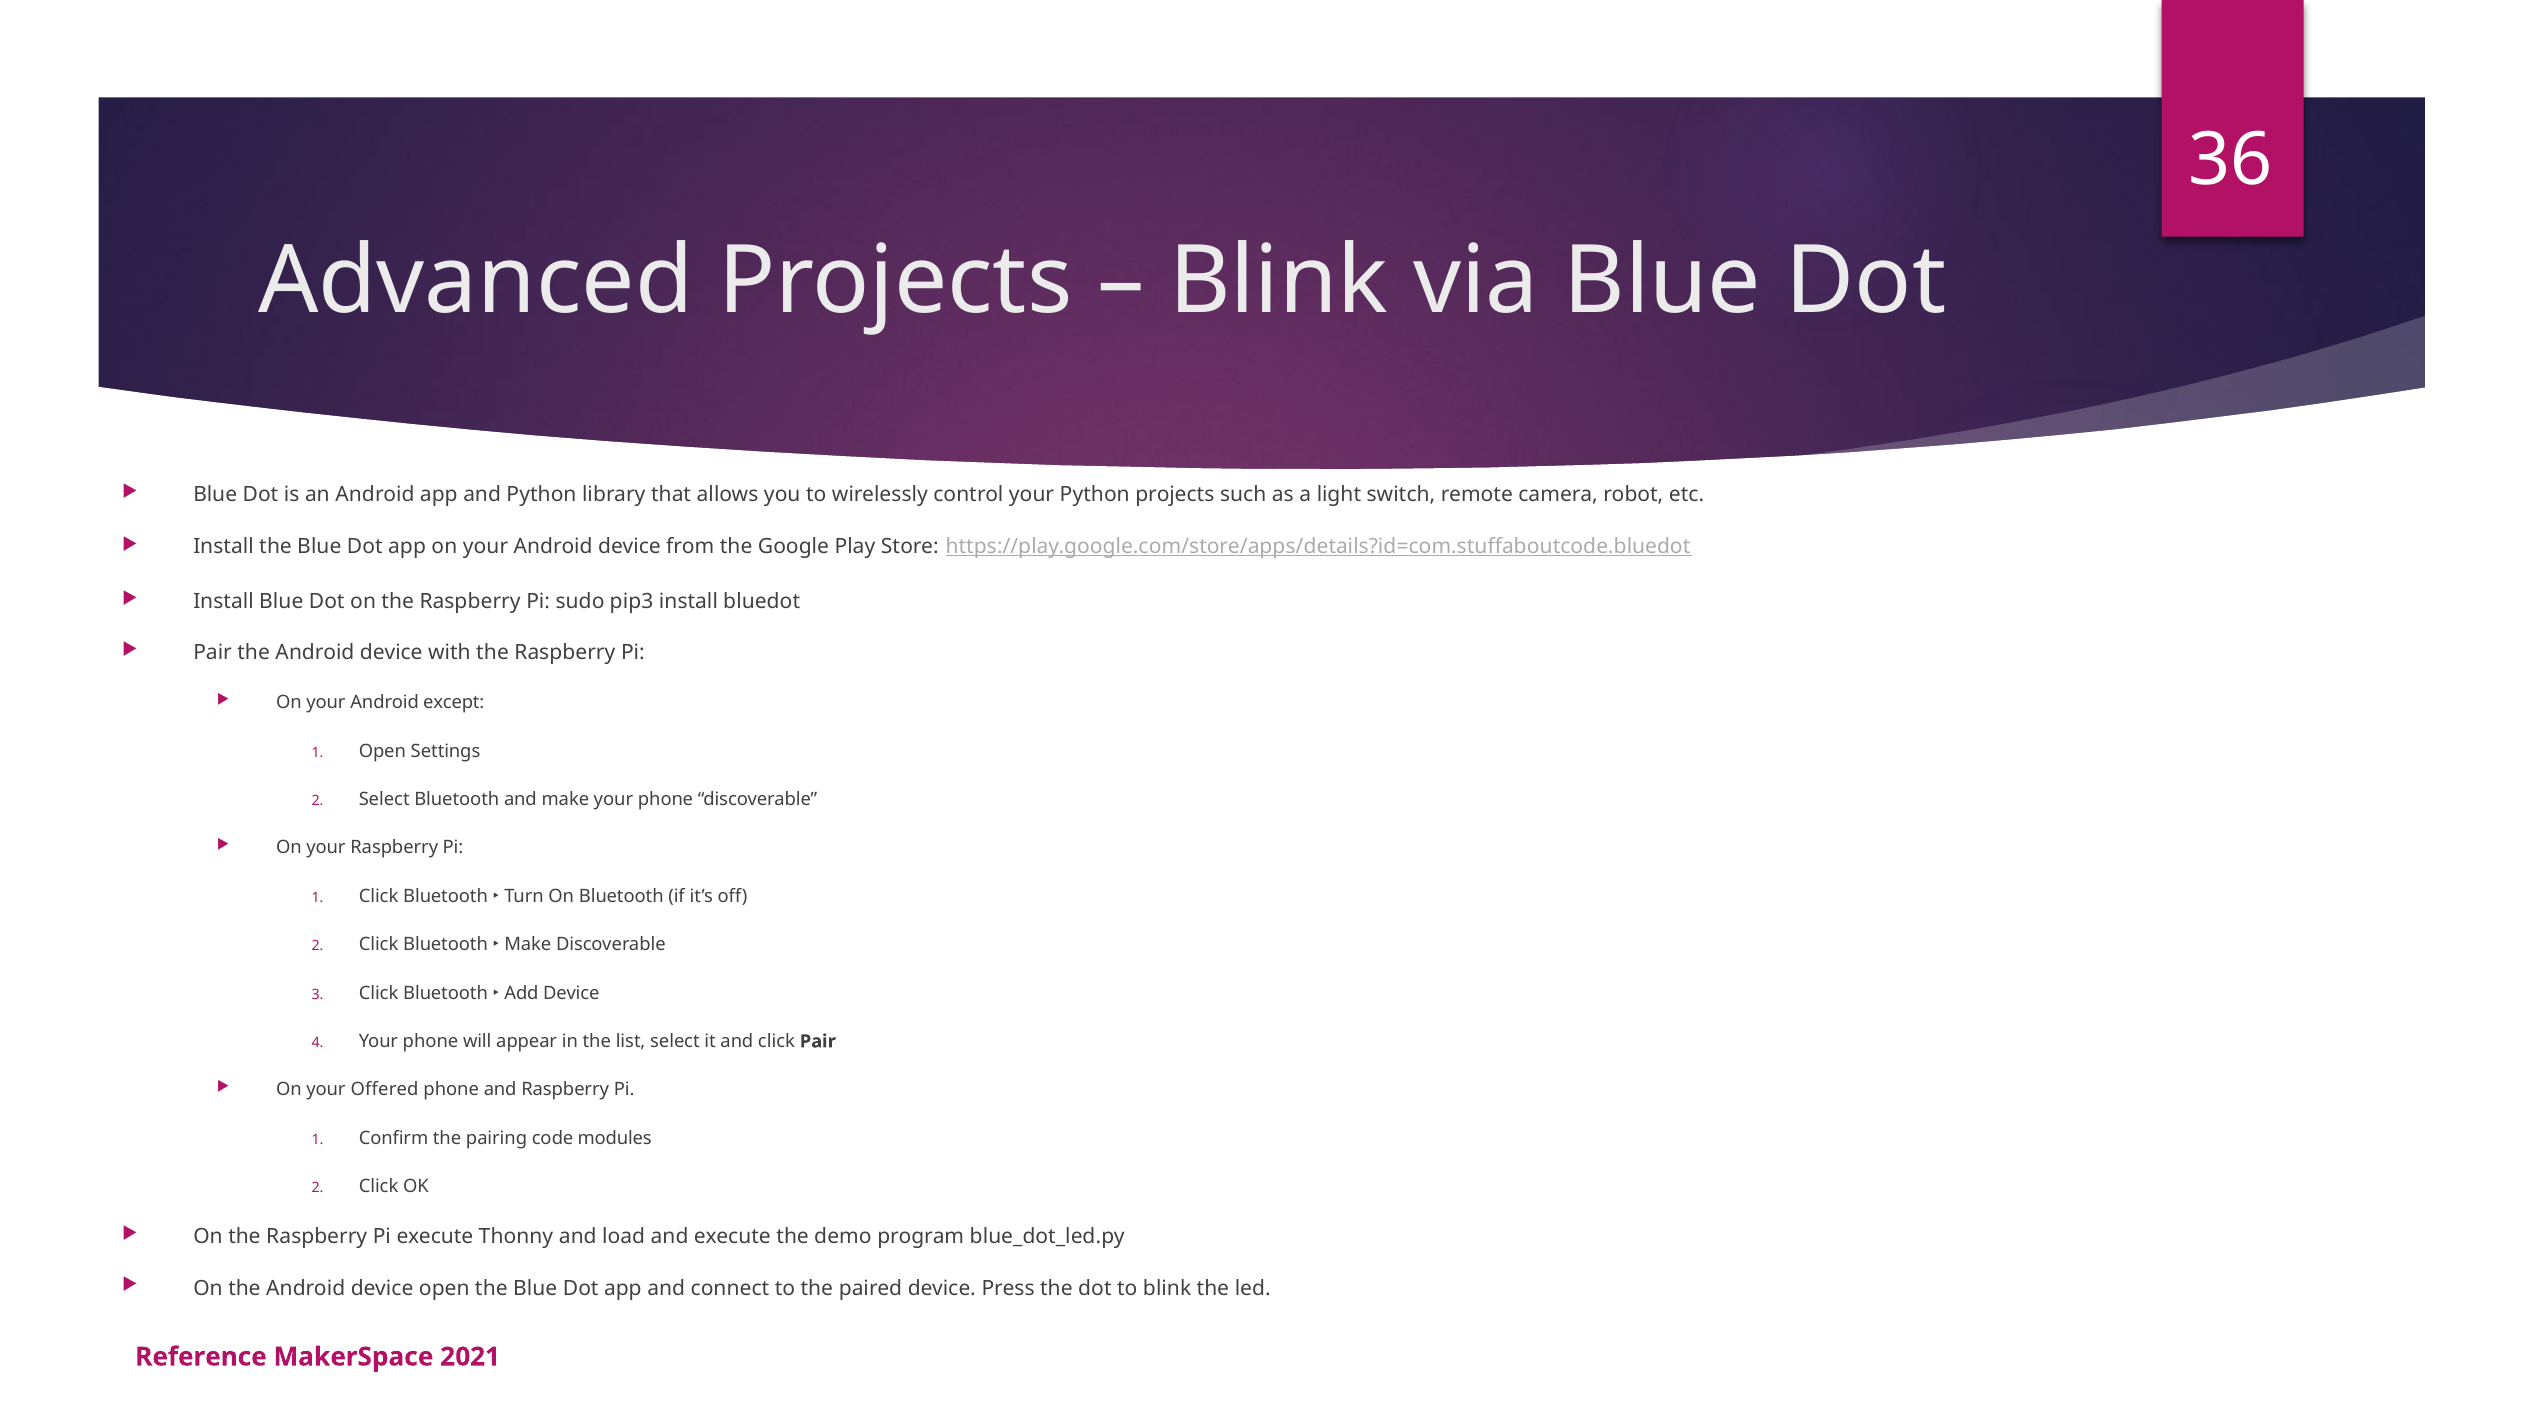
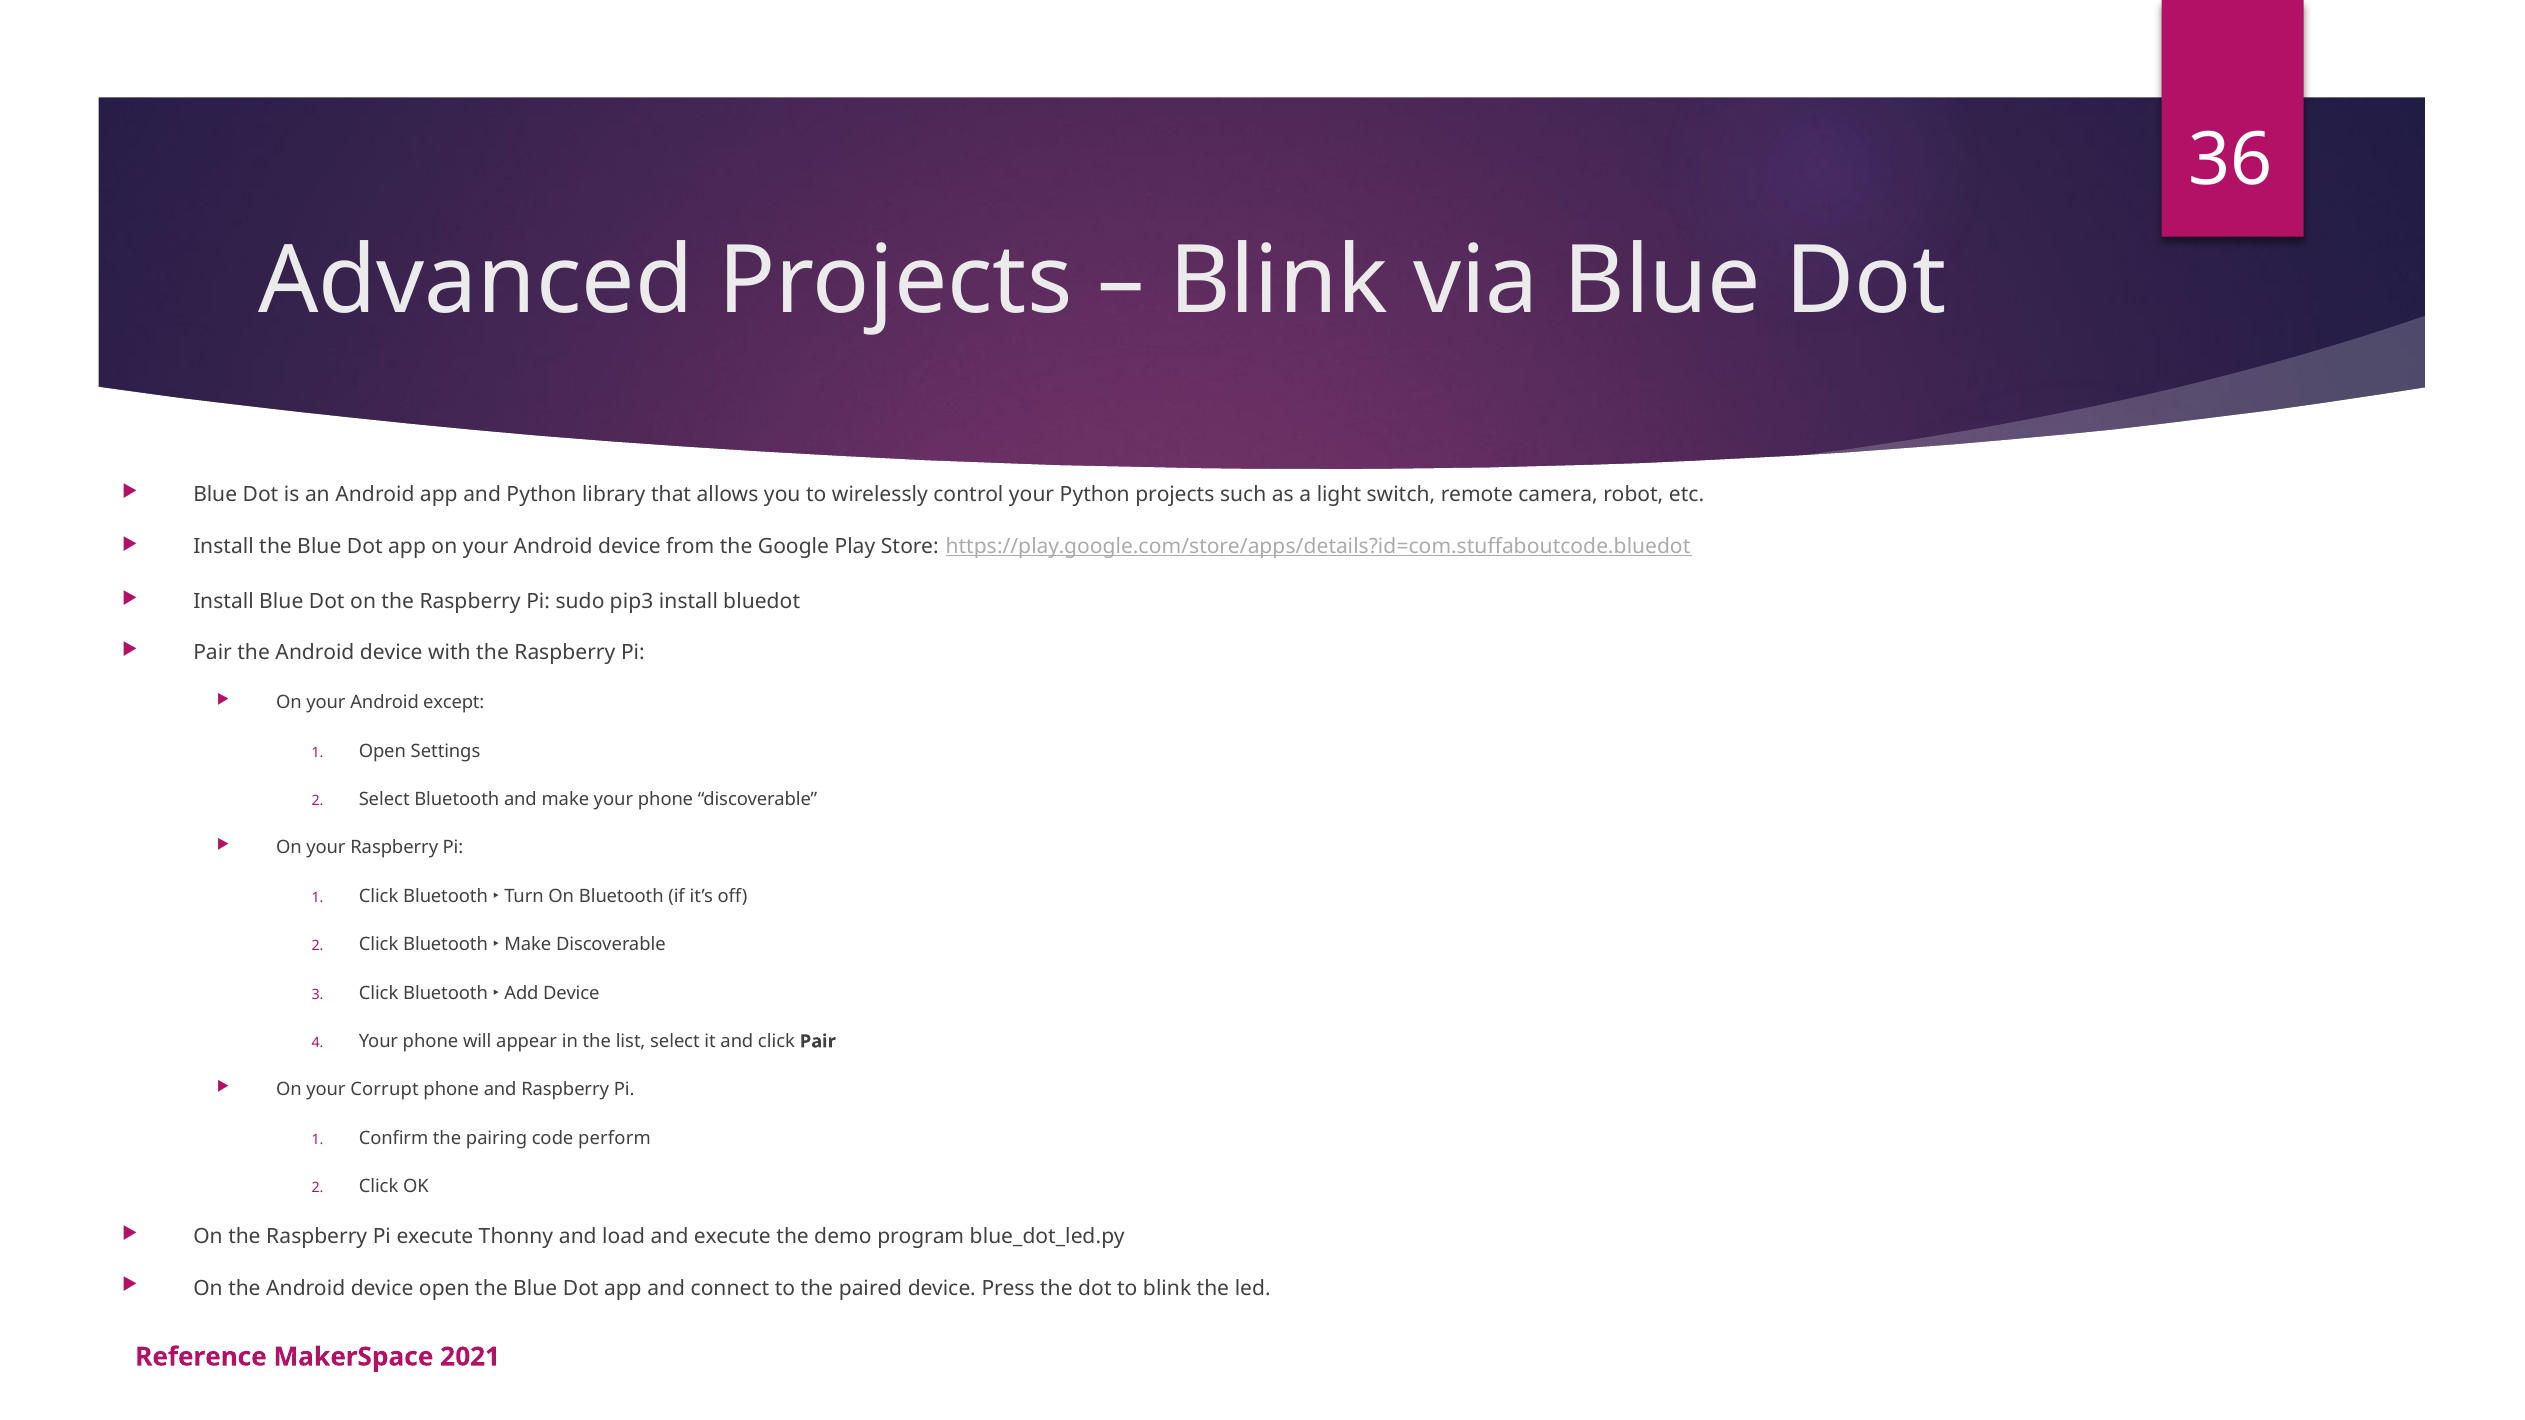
Offered: Offered -> Corrupt (385, 1090)
modules: modules -> perform (614, 1138)
